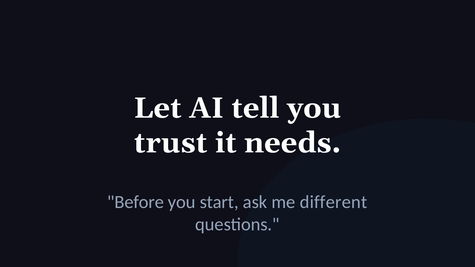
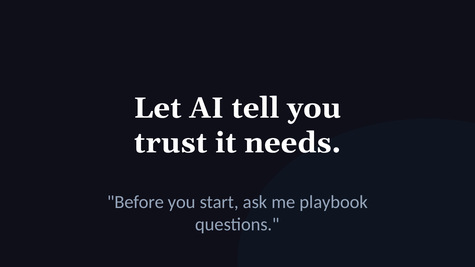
different: different -> playbook (334, 202)
